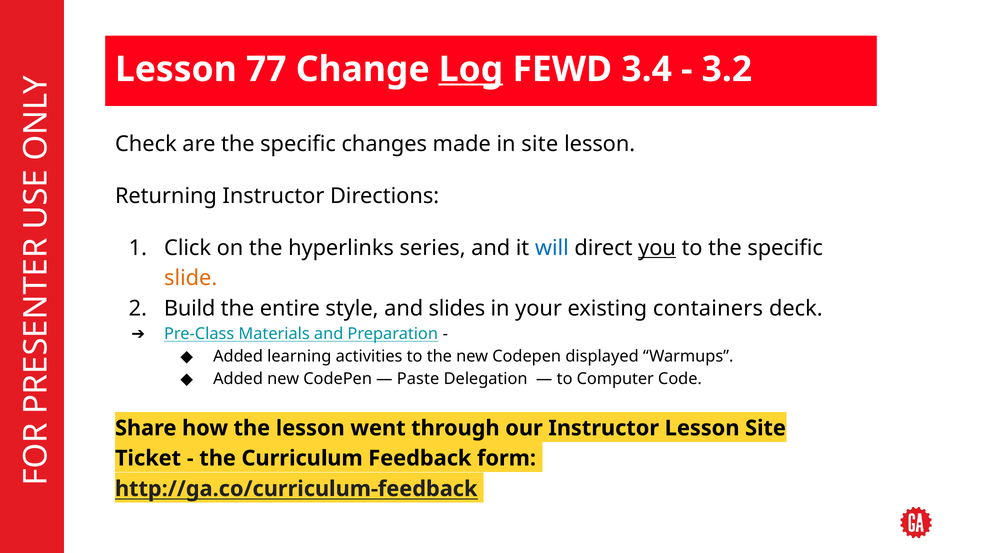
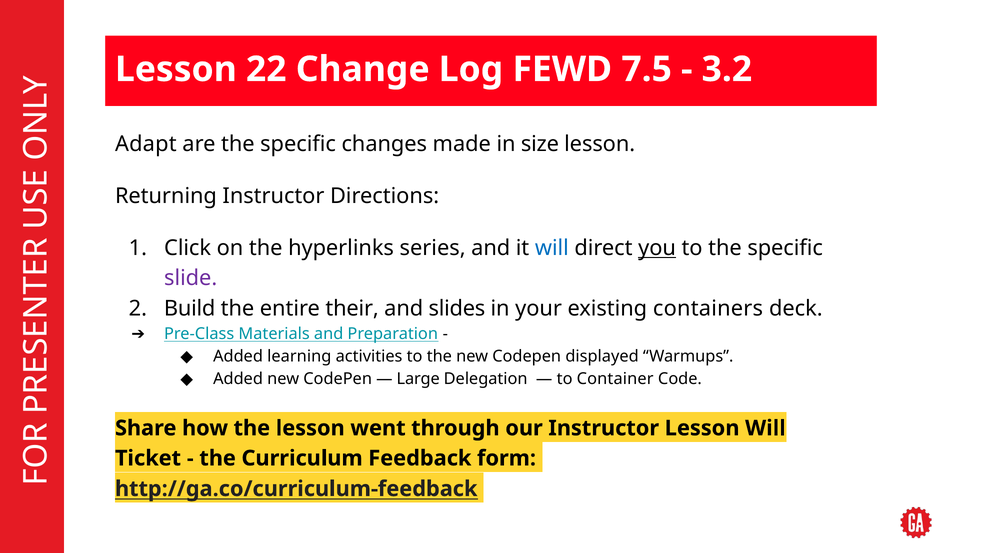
77: 77 -> 22 (266, 69)
Log underline: present -> none (471, 69)
3.4: 3.4 -> 7.5 (647, 69)
Check: Check -> Adapt (146, 144)
in site: site -> size (540, 144)
slide colour: orange -> purple (191, 278)
style: style -> their (352, 308)
Paste: Paste -> Large (418, 379)
Computer: Computer -> Container (615, 379)
Lesson Site: Site -> Will (765, 428)
